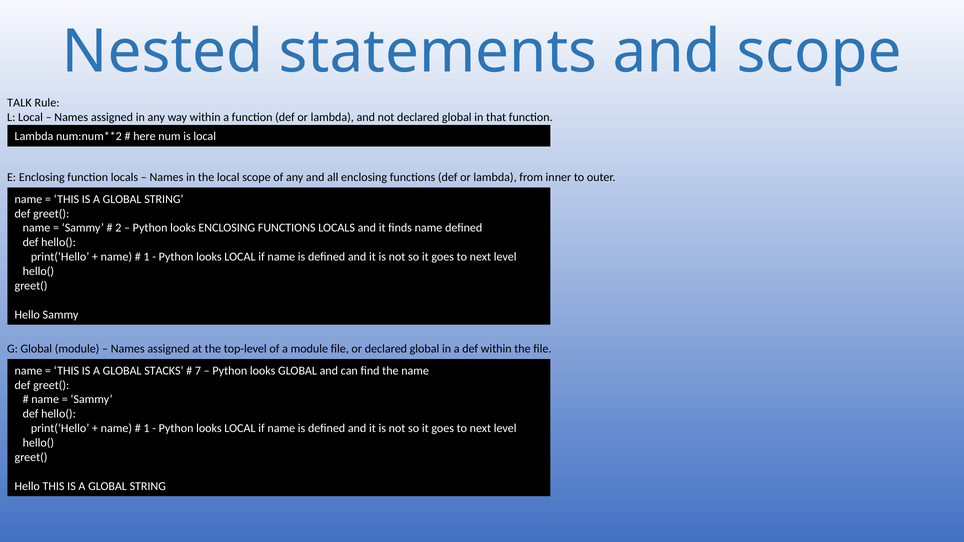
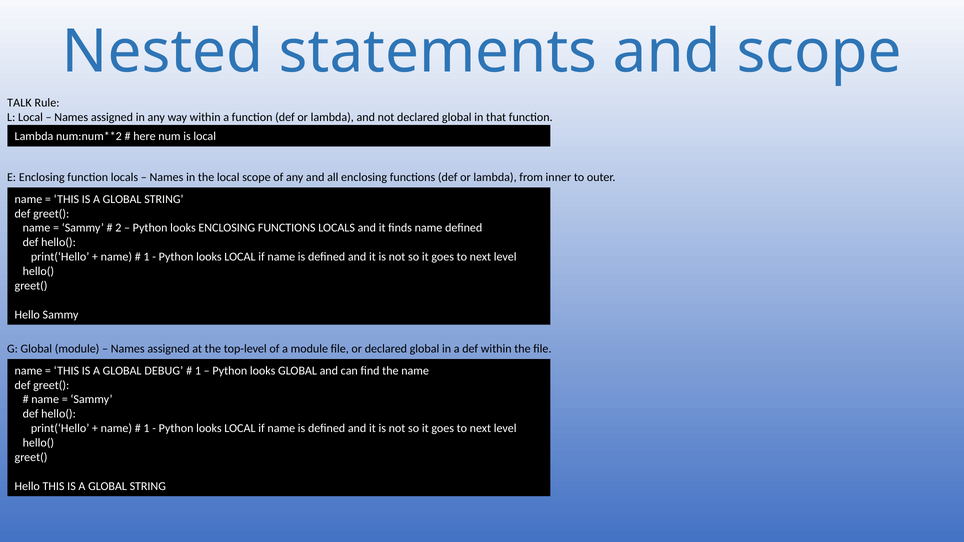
STACKS: STACKS -> DEBUG (164, 371)
7: 7 -> 1 (198, 371)
